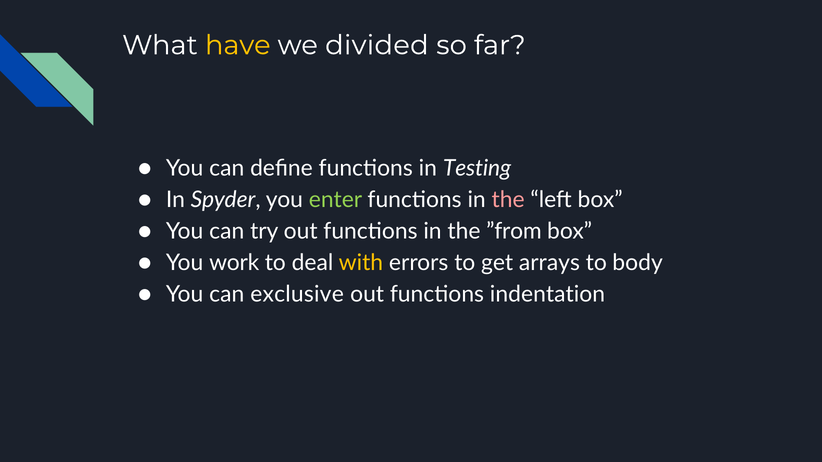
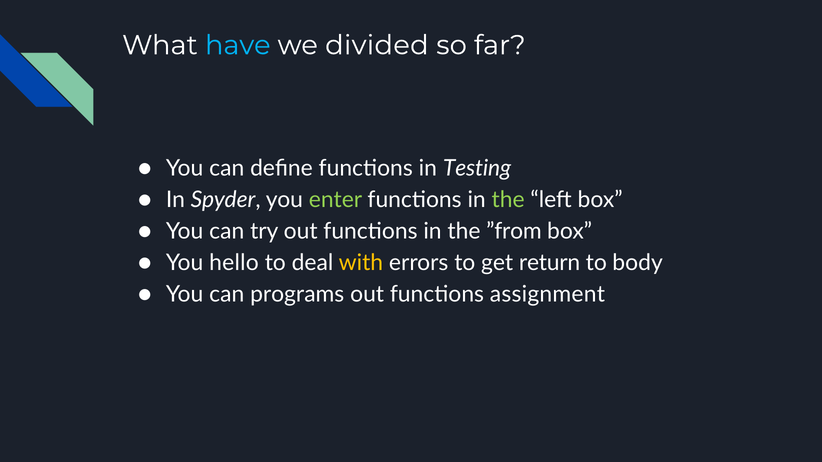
have colour: yellow -> light blue (238, 45)
the colour: pink -> light green (508, 200)
work: work -> hello (234, 263)
arrays: arrays -> return (550, 263)
exclusive: exclusive -> programs (297, 295)
indentation: indentation -> assignment (547, 295)
